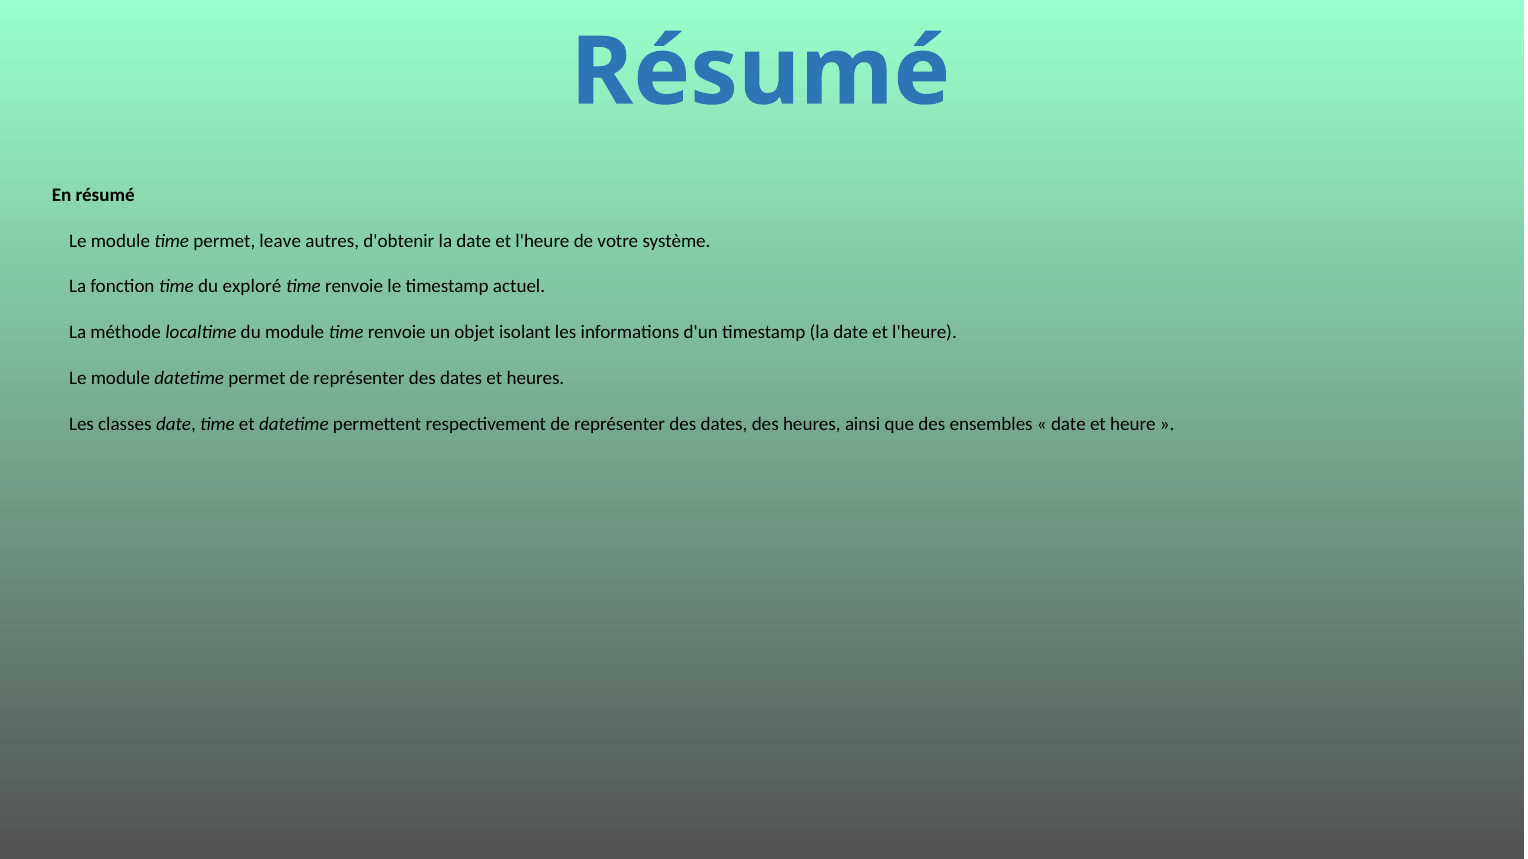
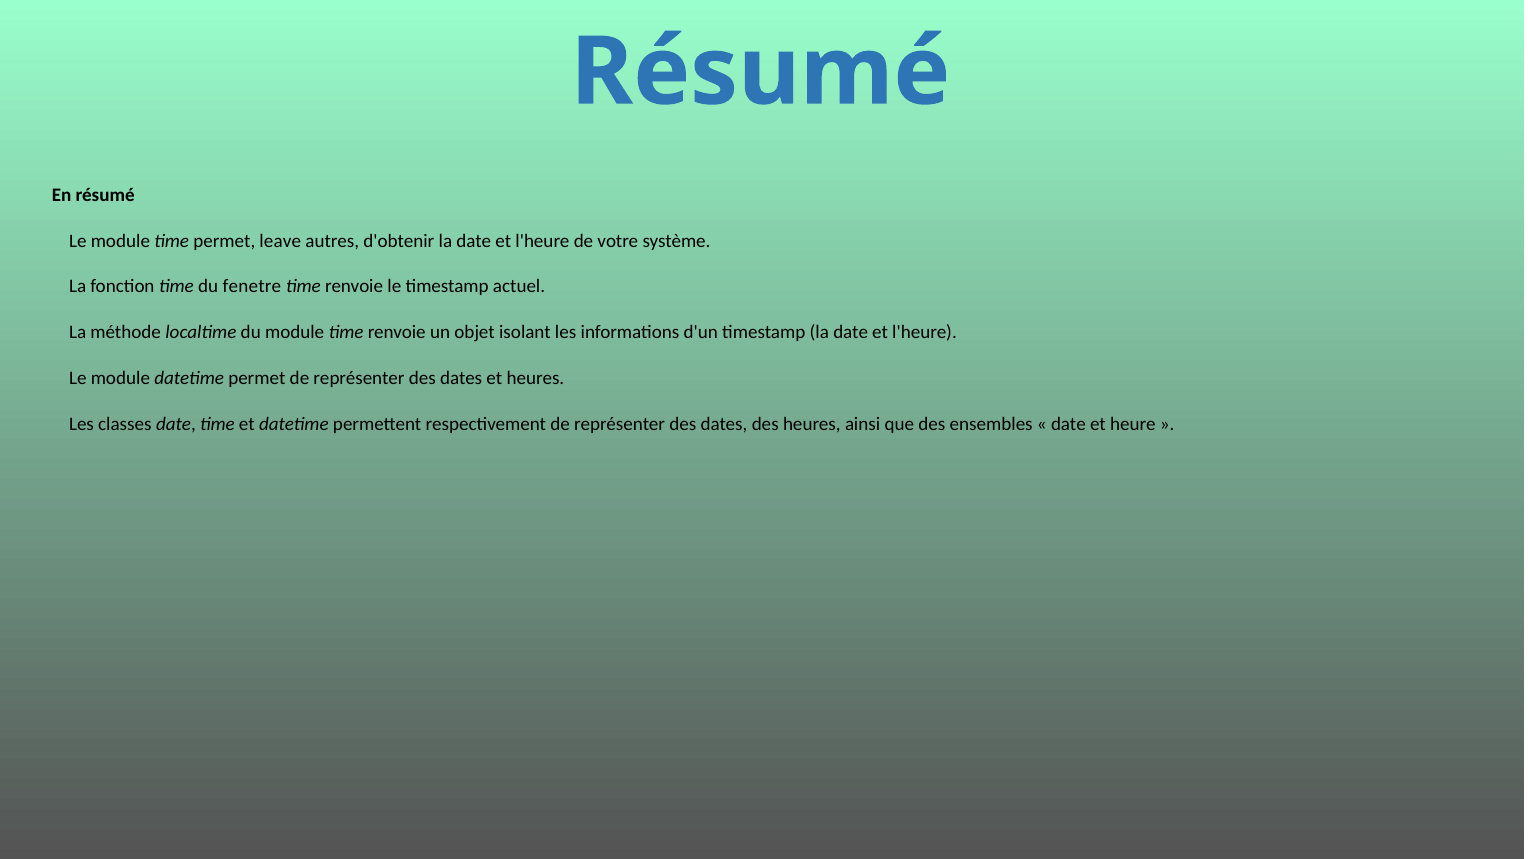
exploré: exploré -> fenetre (252, 287)
